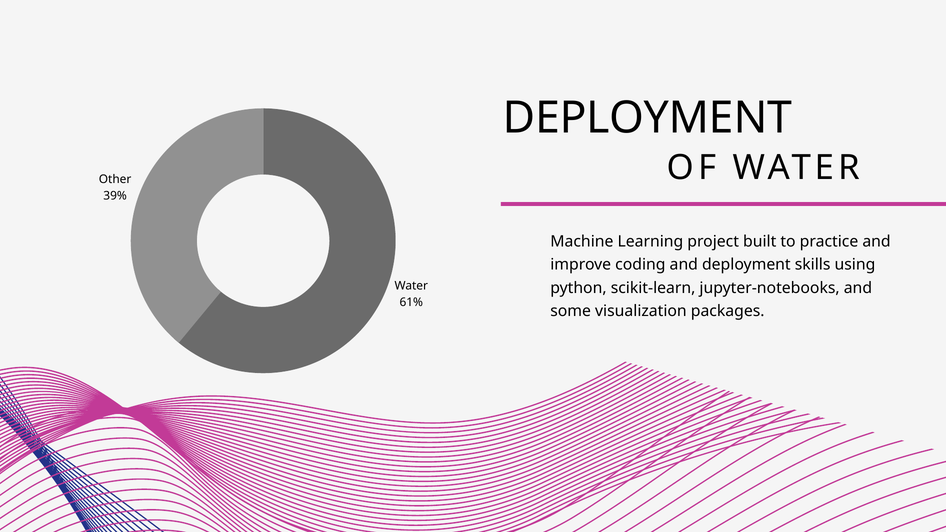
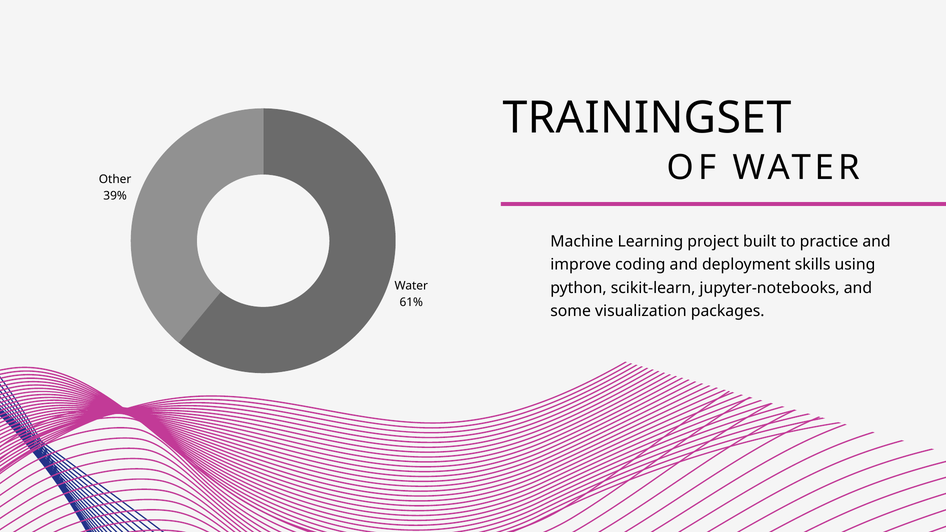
DEPLOYMENT: DEPLOYMENT -> TRAININGSET (647, 118)
